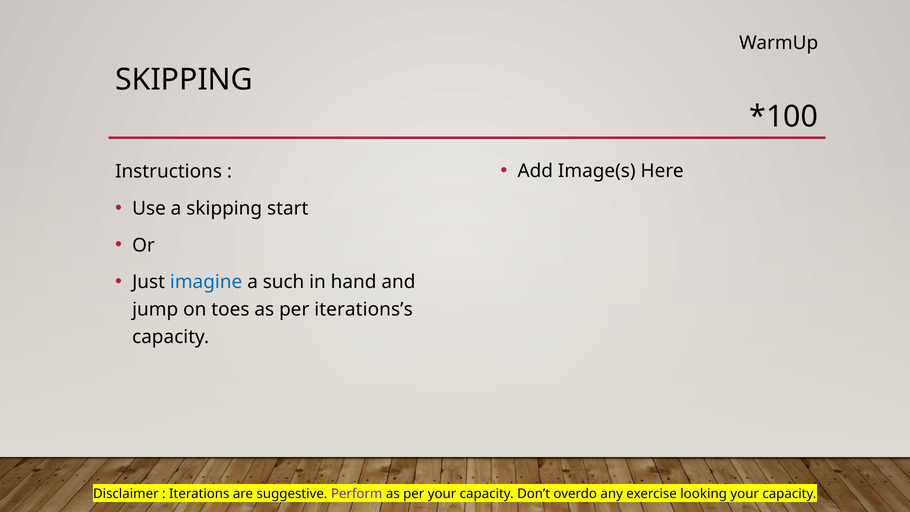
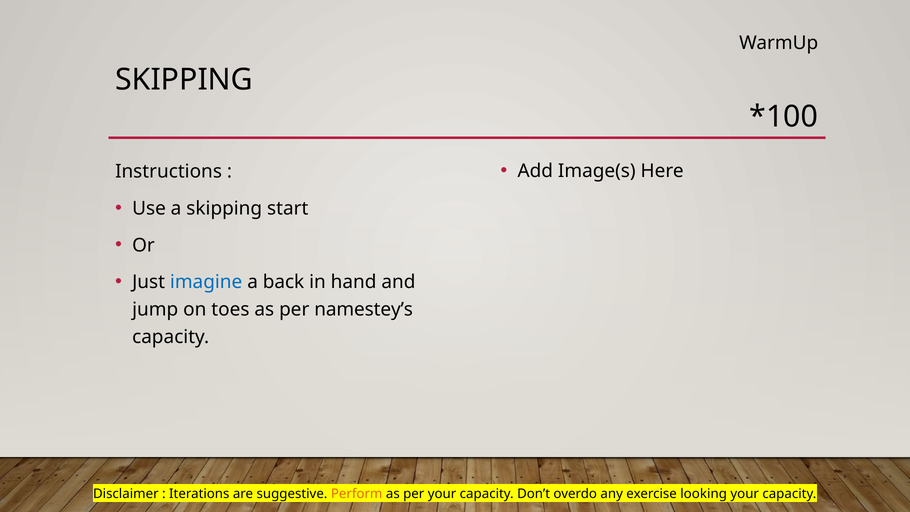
such: such -> back (284, 282)
iterations’s: iterations’s -> namestey’s (364, 309)
Perform colour: purple -> orange (357, 494)
